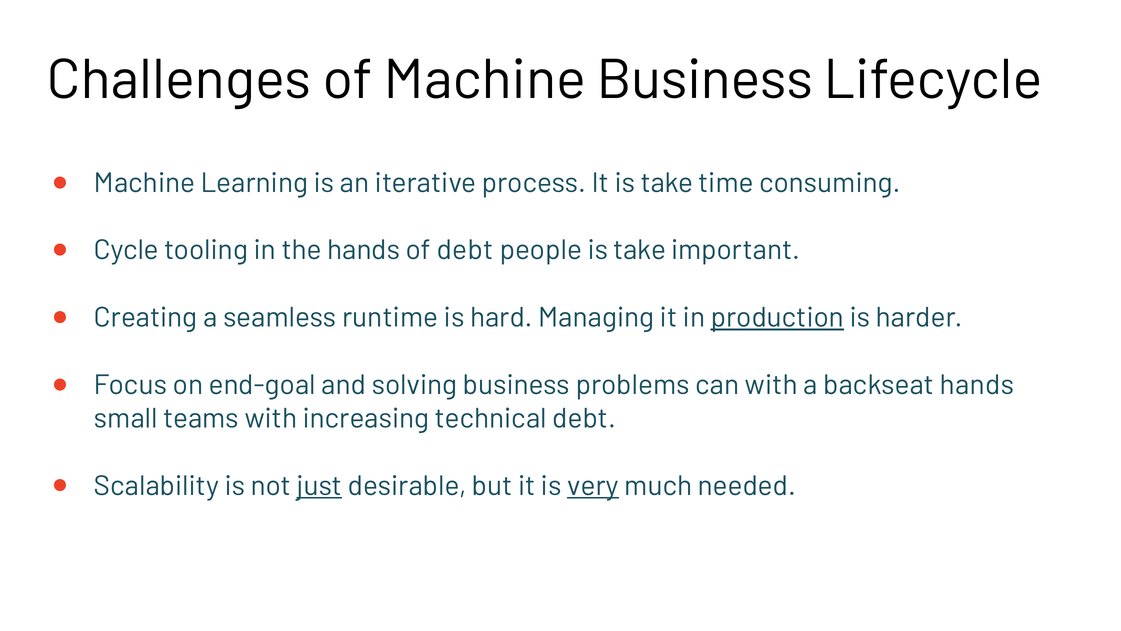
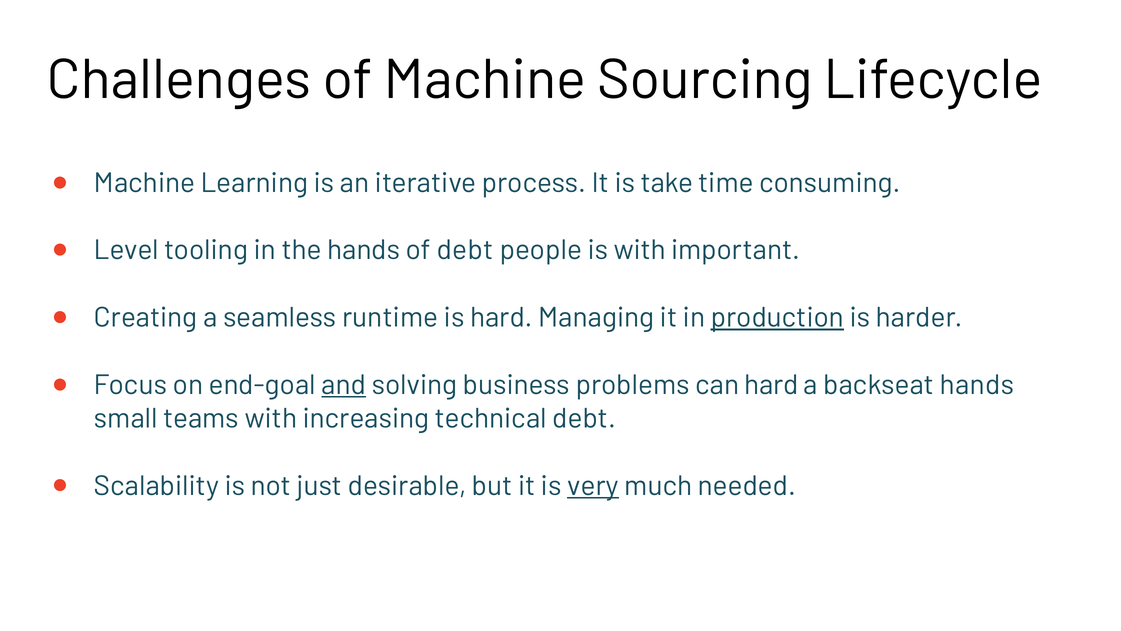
Machine Business: Business -> Sourcing (705, 80)
Cycle: Cycle -> Level (126, 250)
people is take: take -> with (640, 250)
and underline: none -> present (344, 385)
can with: with -> hard (772, 385)
just underline: present -> none (319, 485)
